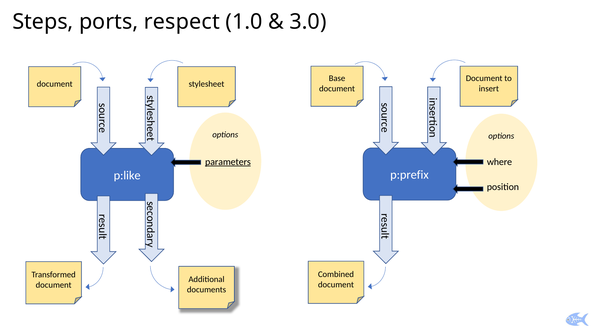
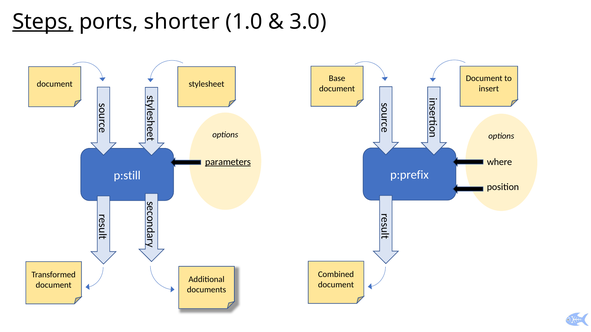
Steps underline: none -> present (43, 22)
respect: respect -> shorter (182, 22)
p:like: p:like -> p:still (127, 176)
